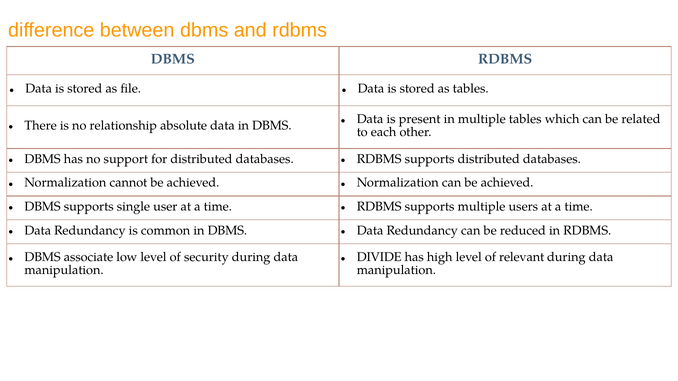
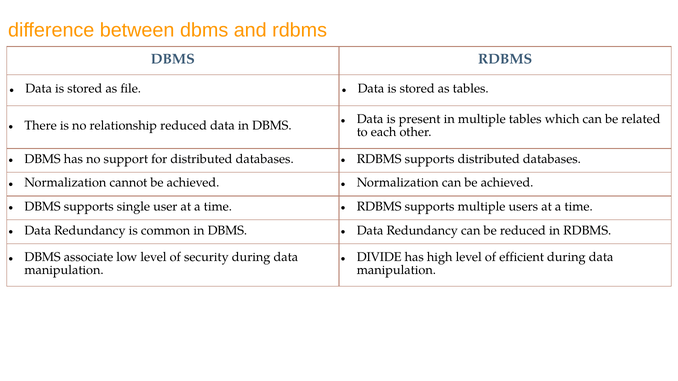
relationship absolute: absolute -> reduced (184, 126)
relevant: relevant -> efficient (522, 257)
